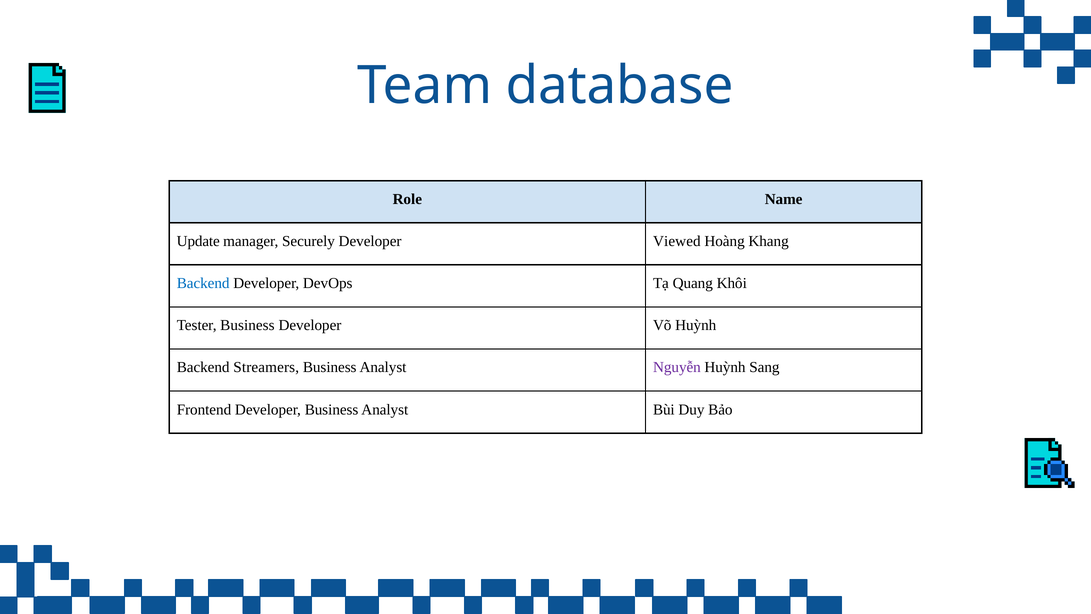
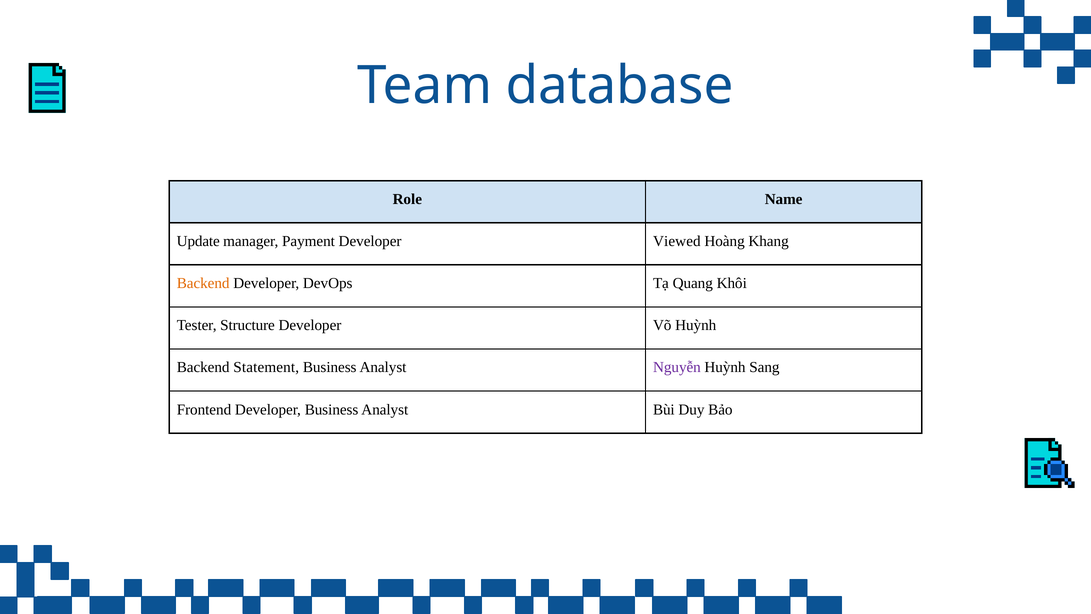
Securely: Securely -> Payment (308, 241)
Backend colour: blue -> orange (203, 283)
Tester Business: Business -> Structure (248, 325)
Streamers: Streamers -> Statement (266, 367)
